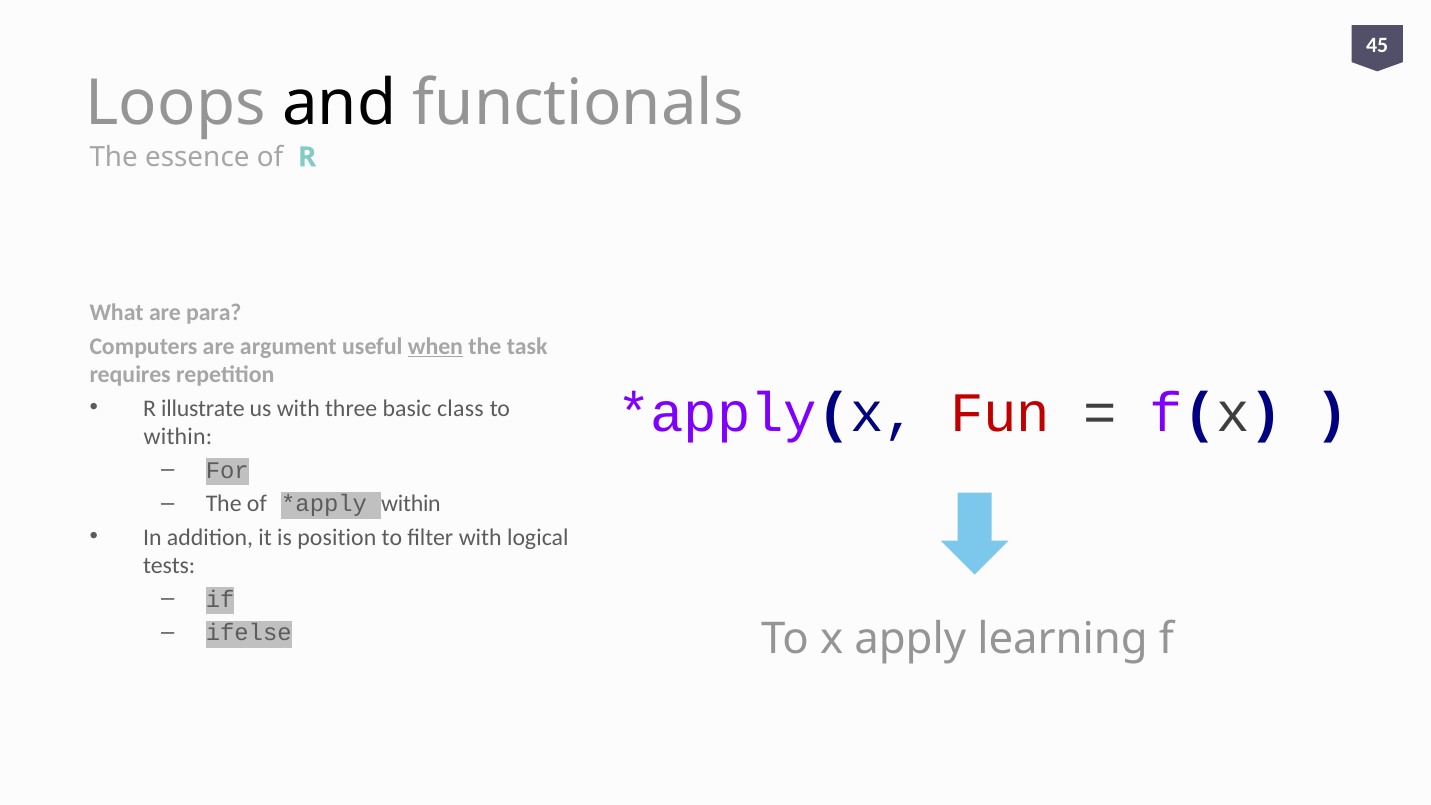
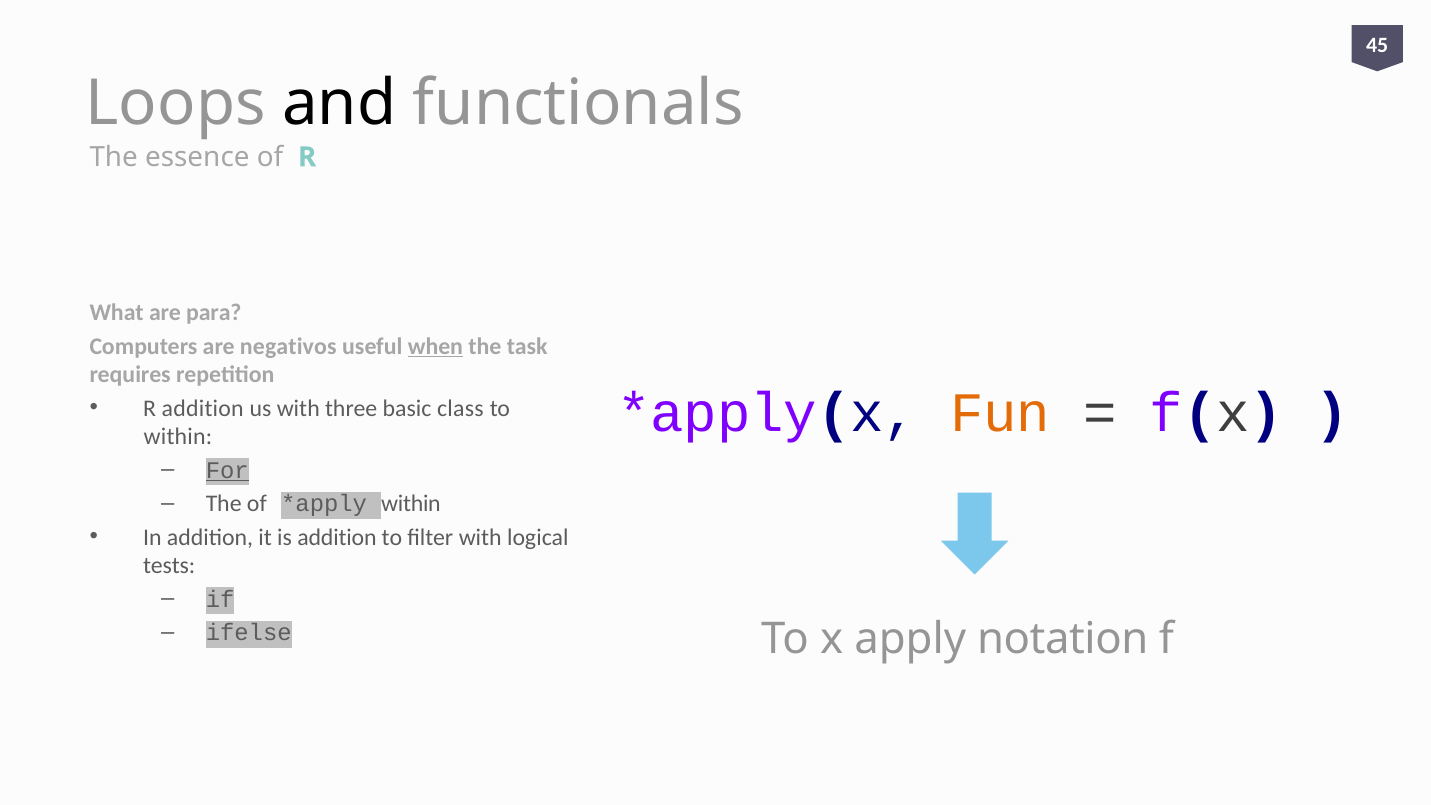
argument: argument -> negativos (288, 346)
Fun colour: red -> orange (1000, 413)
R illustrate: illustrate -> addition (203, 408)
For underline: none -> present (227, 470)
is position: position -> addition (337, 537)
learning: learning -> notation (1063, 639)
